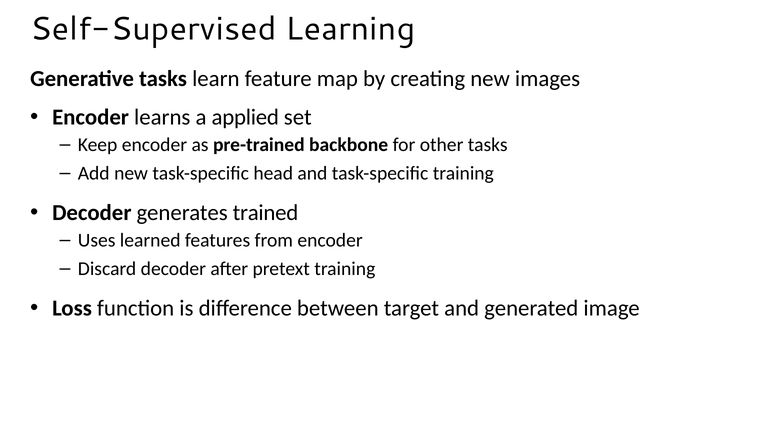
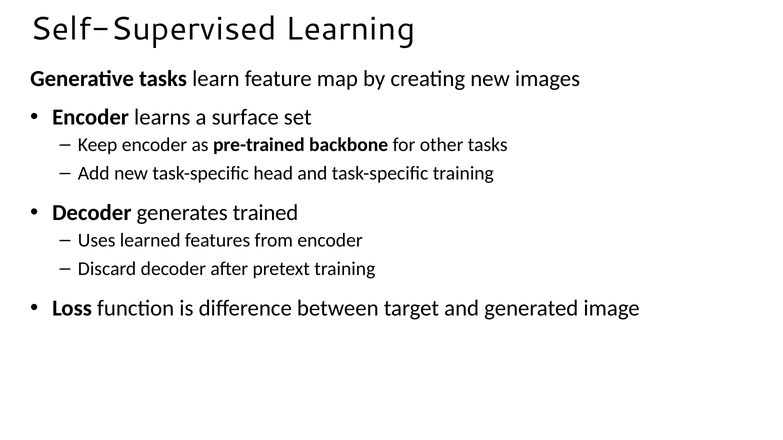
applied: applied -> surface (245, 117)
